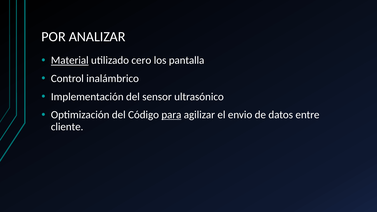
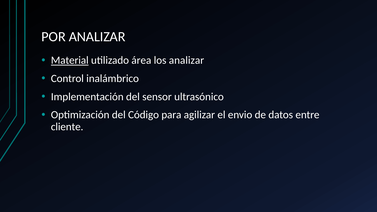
cero: cero -> área (141, 60)
los pantalla: pantalla -> analizar (186, 60)
para underline: present -> none (171, 115)
